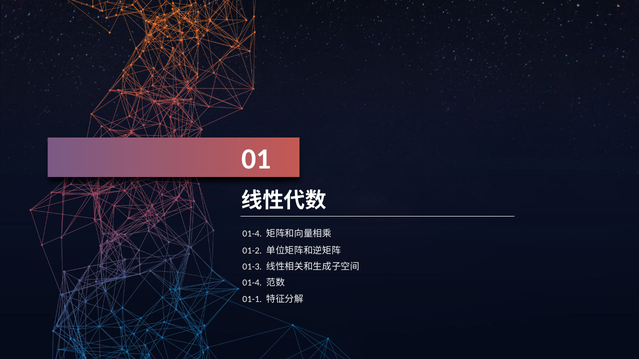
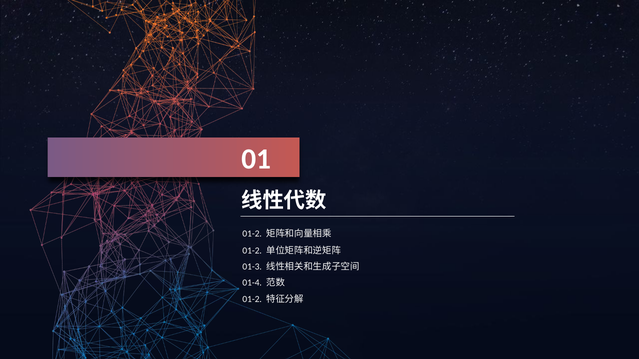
01-4: 01-4 -> 01-2 (252, 234)
01-1: 01-1 -> 01-2 (252, 299)
